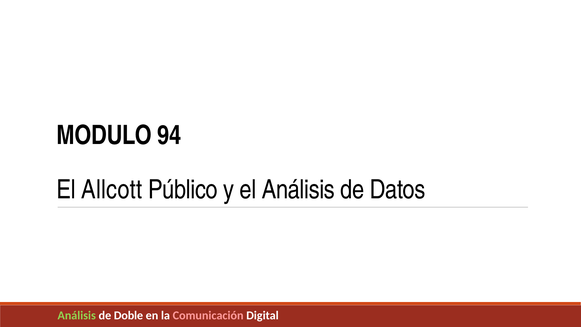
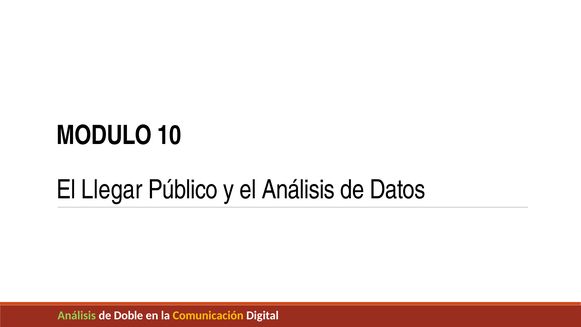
94: 94 -> 10 (169, 135)
Allcott: Allcott -> Llegar (112, 190)
Comunicación colour: pink -> yellow (208, 315)
